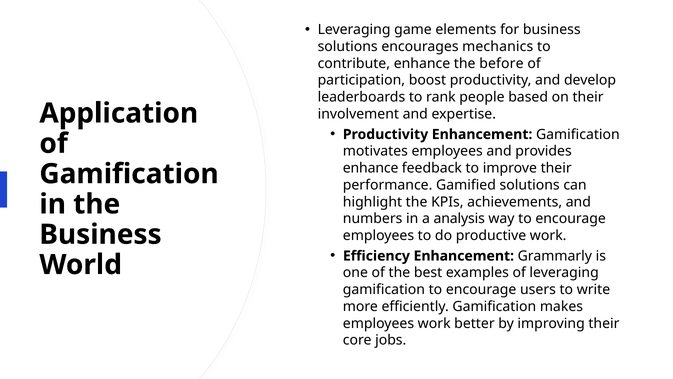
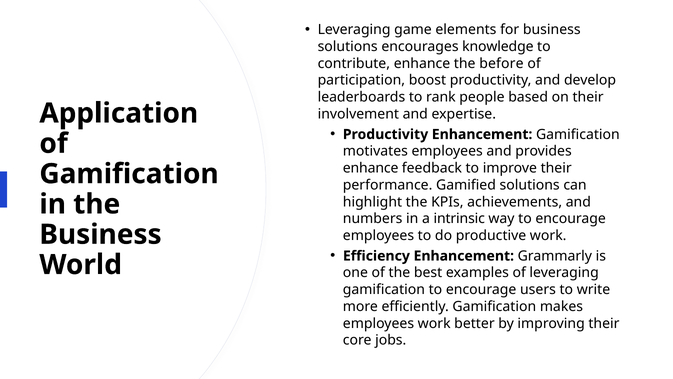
mechanics: mechanics -> knowledge (498, 46)
analysis: analysis -> intrinsic (459, 218)
